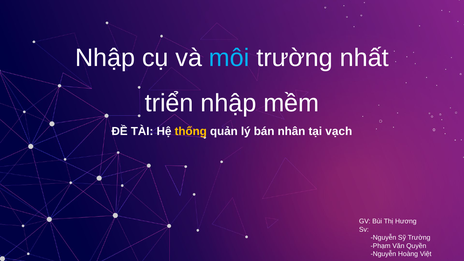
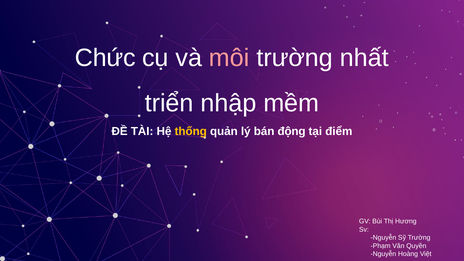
Nhập: Nhập -> Chức (105, 58)
môi colour: light blue -> pink (229, 58)
nhân: nhân -> động (292, 131)
vạch: vạch -> điểm (339, 131)
